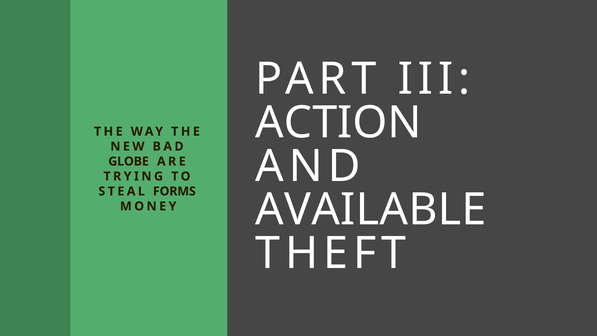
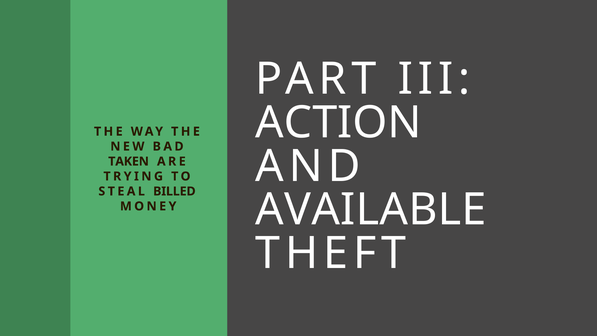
GLOBE: GLOBE -> TAKEN (129, 161)
FORMS: FORMS -> BILLED (174, 191)
